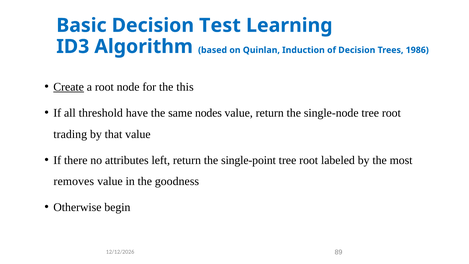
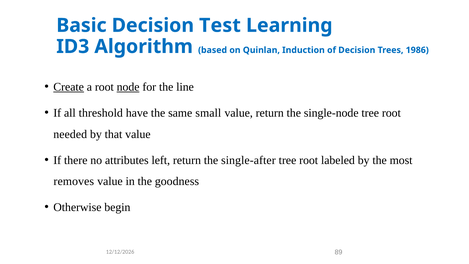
node underline: none -> present (128, 87)
this: this -> line (185, 87)
nodes: nodes -> small (208, 113)
trading: trading -> needed (70, 134)
single-point: single-point -> single-after (248, 160)
